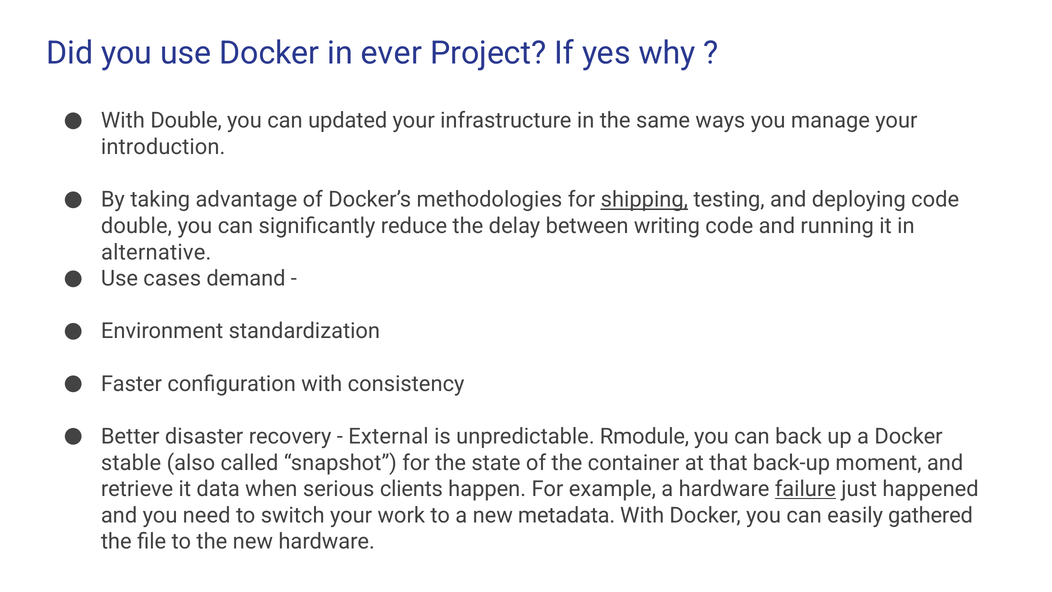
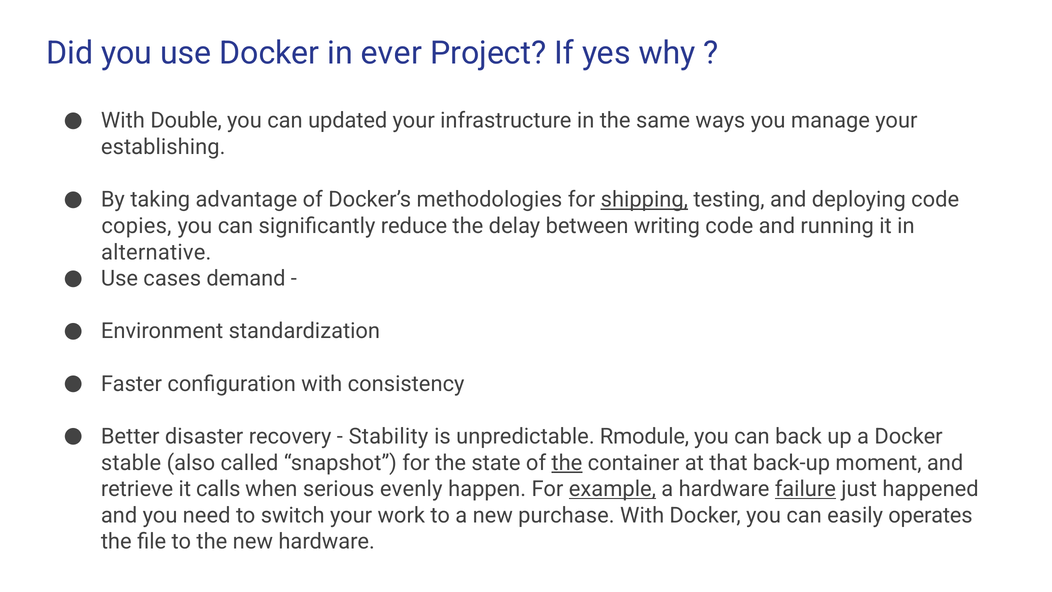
introduction: introduction -> establishing (163, 147)
double: double -> copies (136, 226)
External: External -> Stability (388, 436)
the underline: none -> present (567, 463)
data: data -> calls (218, 489)
clients: clients -> evenly (411, 489)
example underline: none -> present (612, 489)
metadata: metadata -> purchase (566, 515)
gathered: gathered -> operates (930, 515)
